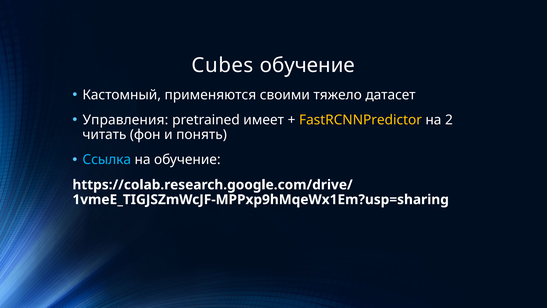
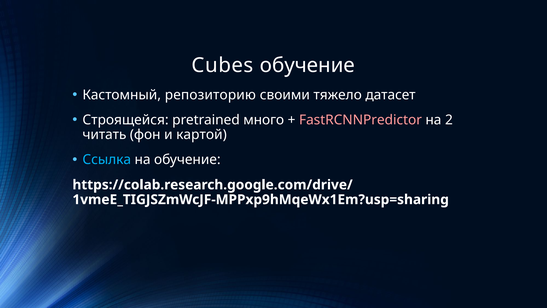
применяются: применяются -> репозиторию (210, 95)
Управления: Управления -> Строящейся (126, 120)
имеет: имеет -> много (264, 120)
FastRCNNPredictor colour: yellow -> pink (360, 120)
понять: понять -> картой (201, 135)
